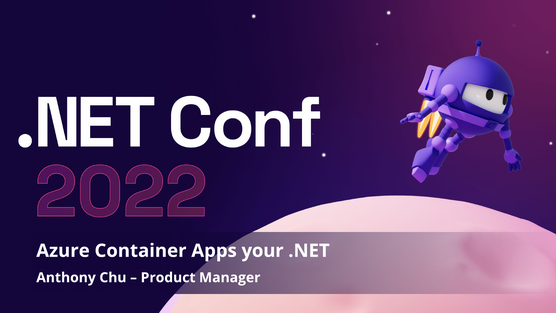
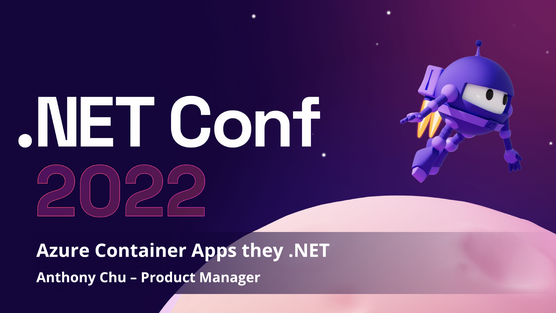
your: your -> they (262, 251)
